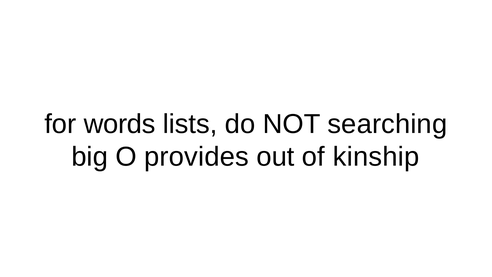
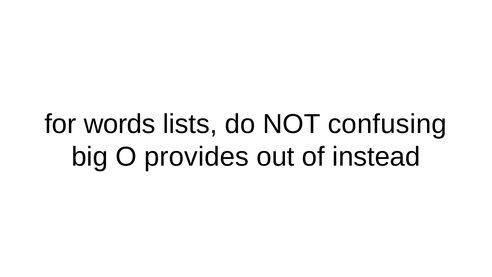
searching: searching -> confusing (387, 124)
kinship: kinship -> instead (376, 157)
